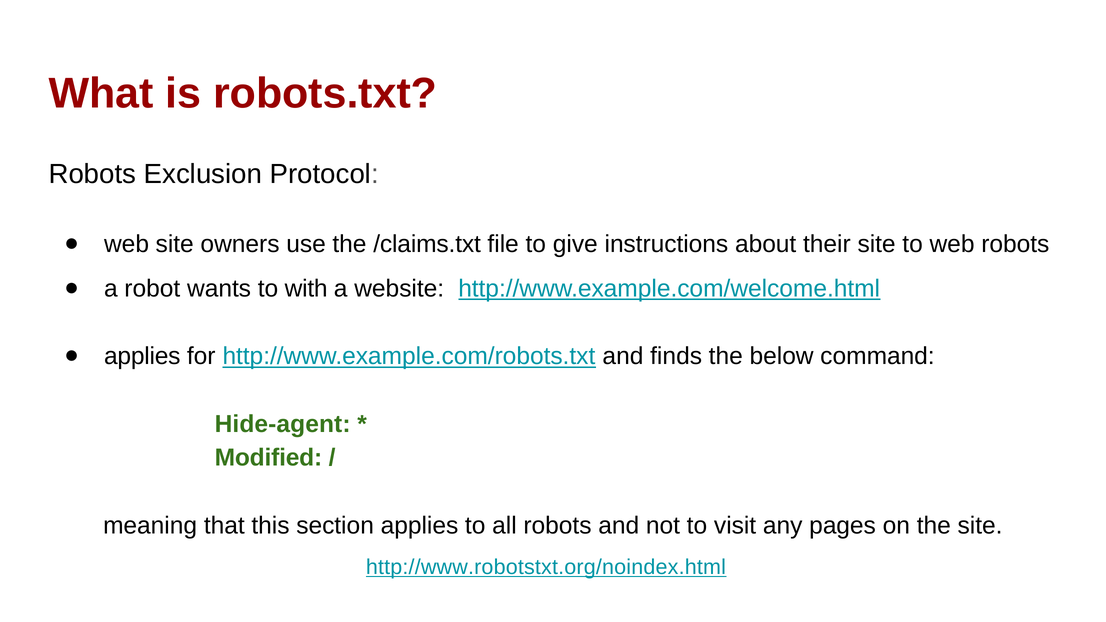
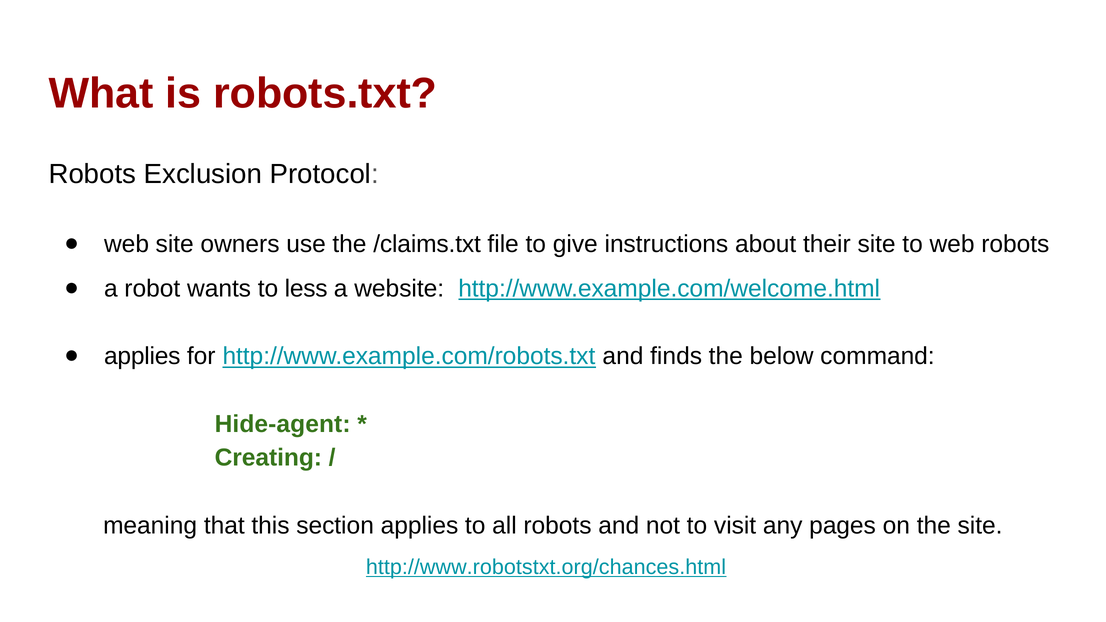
with: with -> less (306, 289)
Modified: Modified -> Creating (268, 458)
http://www.robotstxt.org/noindex.html: http://www.robotstxt.org/noindex.html -> http://www.robotstxt.org/chances.html (546, 567)
